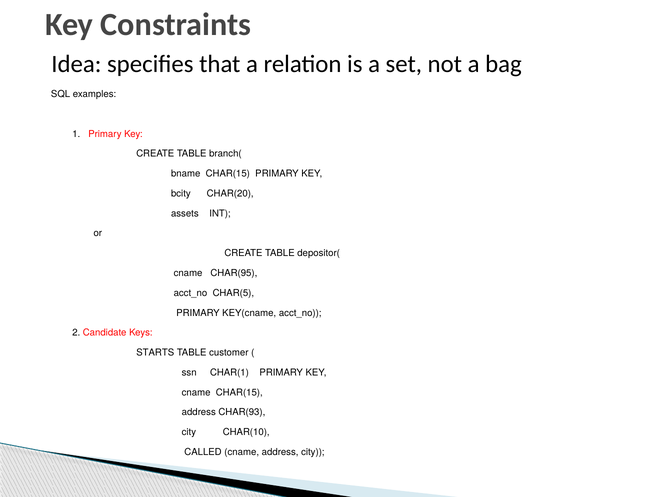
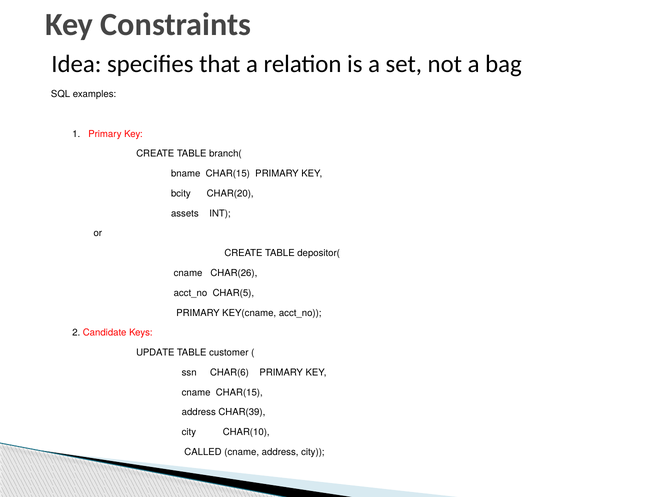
CHAR(95: CHAR(95 -> CHAR(26 (234, 273)
STARTS: STARTS -> UPDATE (155, 352)
CHAR(1: CHAR(1 -> CHAR(6 (229, 372)
CHAR(93: CHAR(93 -> CHAR(39 (242, 412)
